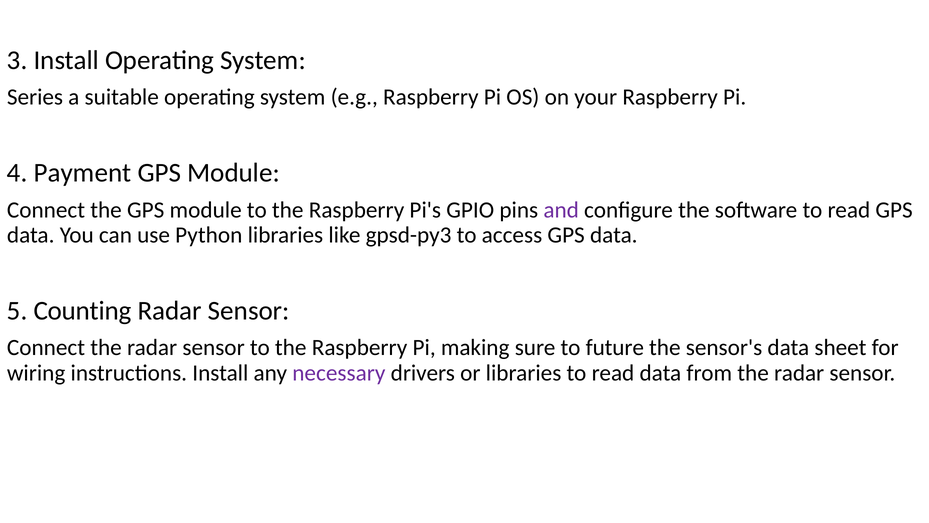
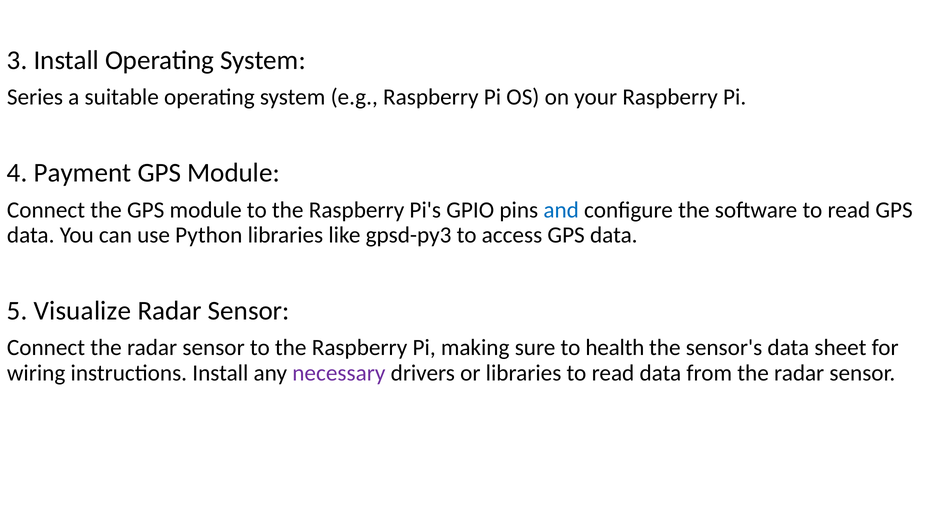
and colour: purple -> blue (561, 210)
Counting: Counting -> Visualize (82, 311)
future: future -> health (615, 347)
